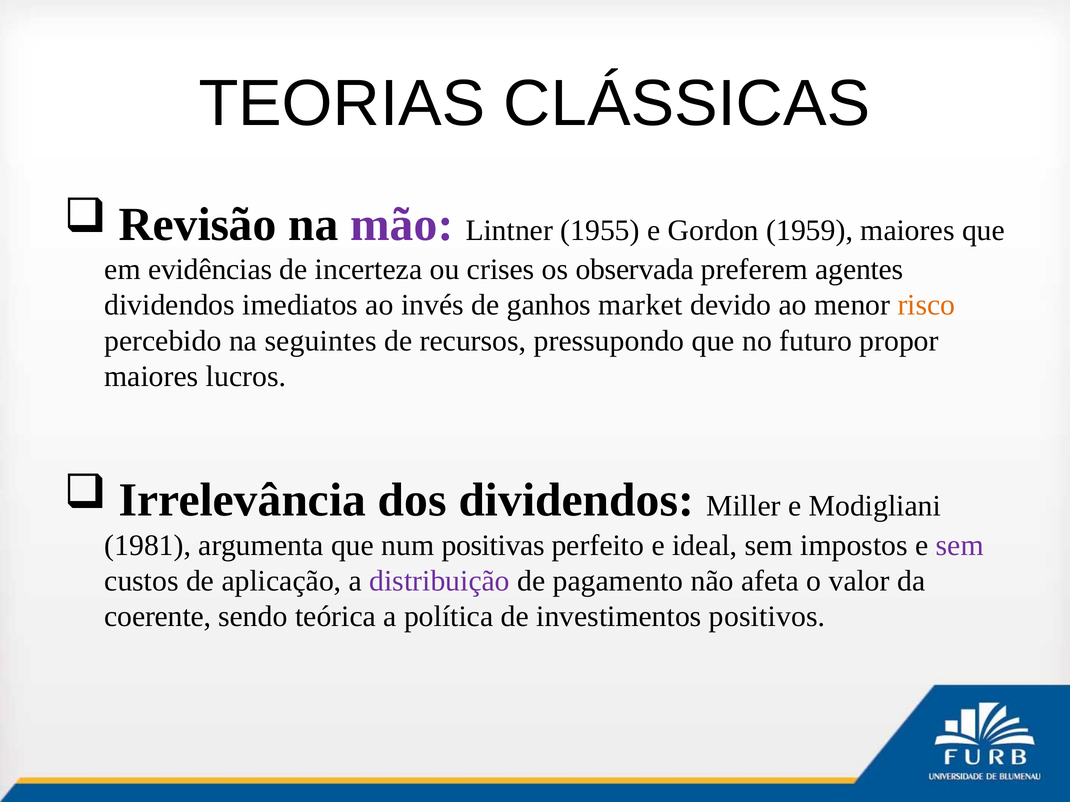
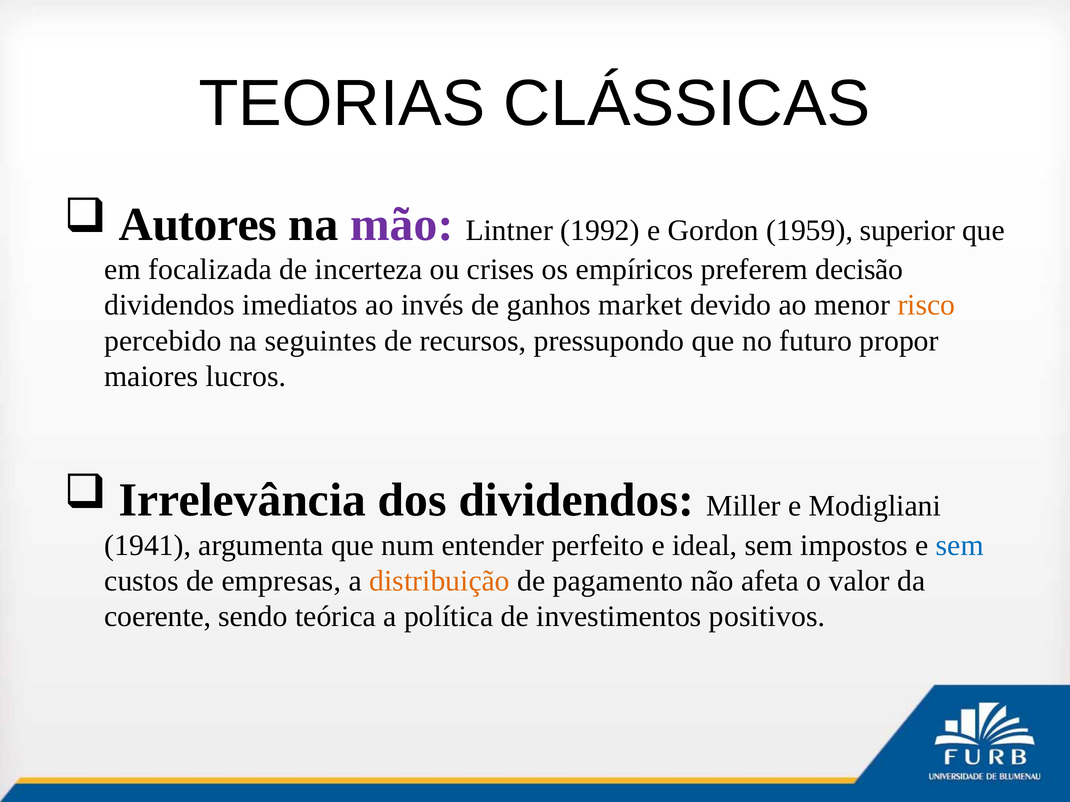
Revisão: Revisão -> Autores (198, 224)
1955: 1955 -> 1992 (600, 230)
1959 maiores: maiores -> superior (908, 230)
evidências: evidências -> focalizada (210, 270)
observada: observada -> empíricos (635, 270)
agentes: agentes -> decisão (859, 270)
1981: 1981 -> 1941 (148, 546)
positivas: positivas -> entender (493, 546)
sem colour: purple -> blue (960, 546)
aplicação: aplicação -> empresas (281, 581)
distribuição colour: purple -> orange (440, 581)
